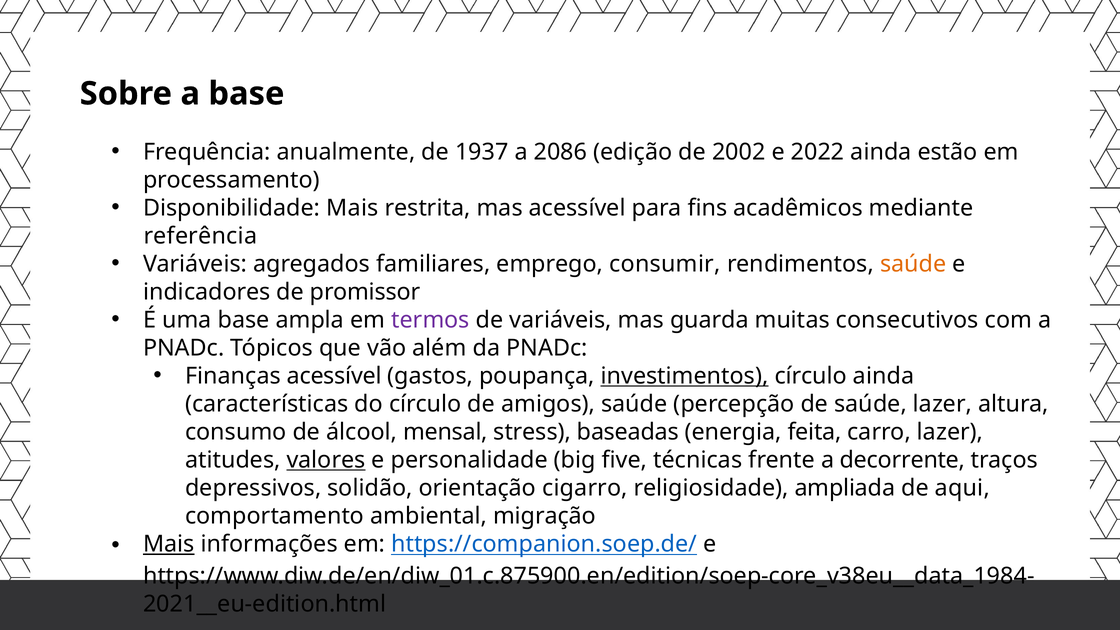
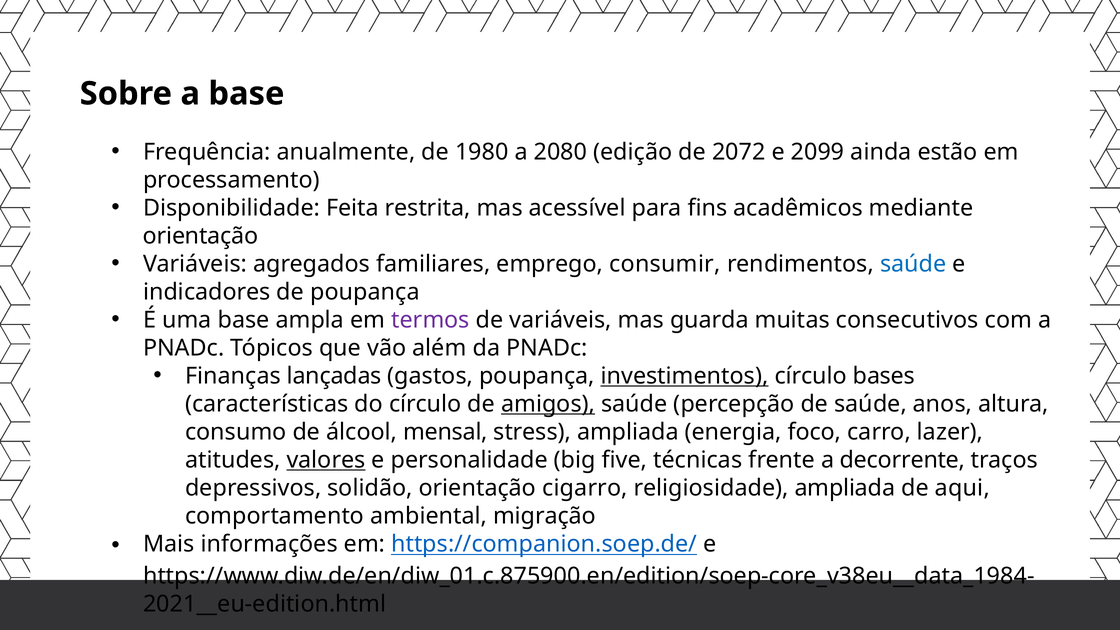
1937: 1937 -> 1980 (482, 152)
2086: 2086 -> 2080 (560, 152)
2002: 2002 -> 2072 (739, 152)
2022: 2022 -> 2099 (818, 152)
Disponibilidade Mais: Mais -> Feita (353, 208)
referência: referência -> orientação (201, 236)
saúde colour: orange -> blue (913, 264)
de promissor: promissor -> poupança (365, 292)
Finanças acessível: acessível -> lançadas (334, 376)
círculo ainda: ainda -> bases (884, 376)
amigos underline: none -> present (548, 404)
saúde lazer: lazer -> anos (942, 404)
stress baseadas: baseadas -> ampliada (628, 432)
feita: feita -> foco (814, 432)
Mais underline: present -> none (169, 544)
